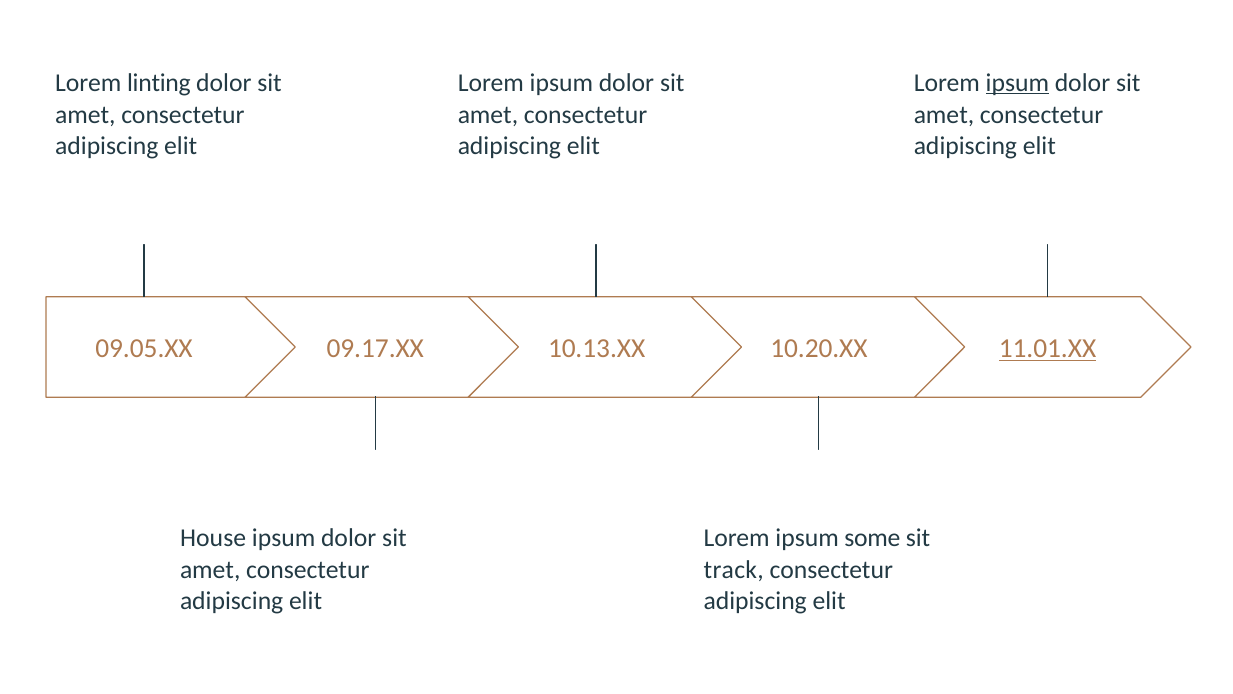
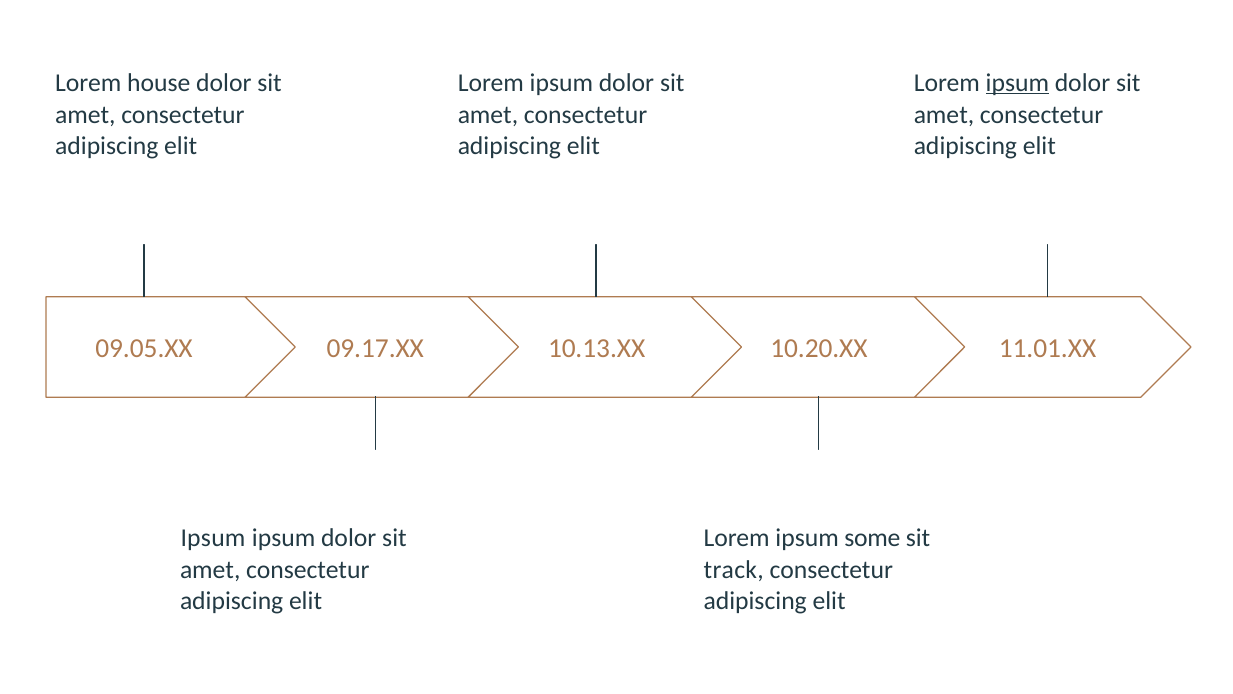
linting: linting -> house (159, 83)
11.01.XX underline: present -> none (1048, 349)
House: House -> Ipsum (213, 537)
